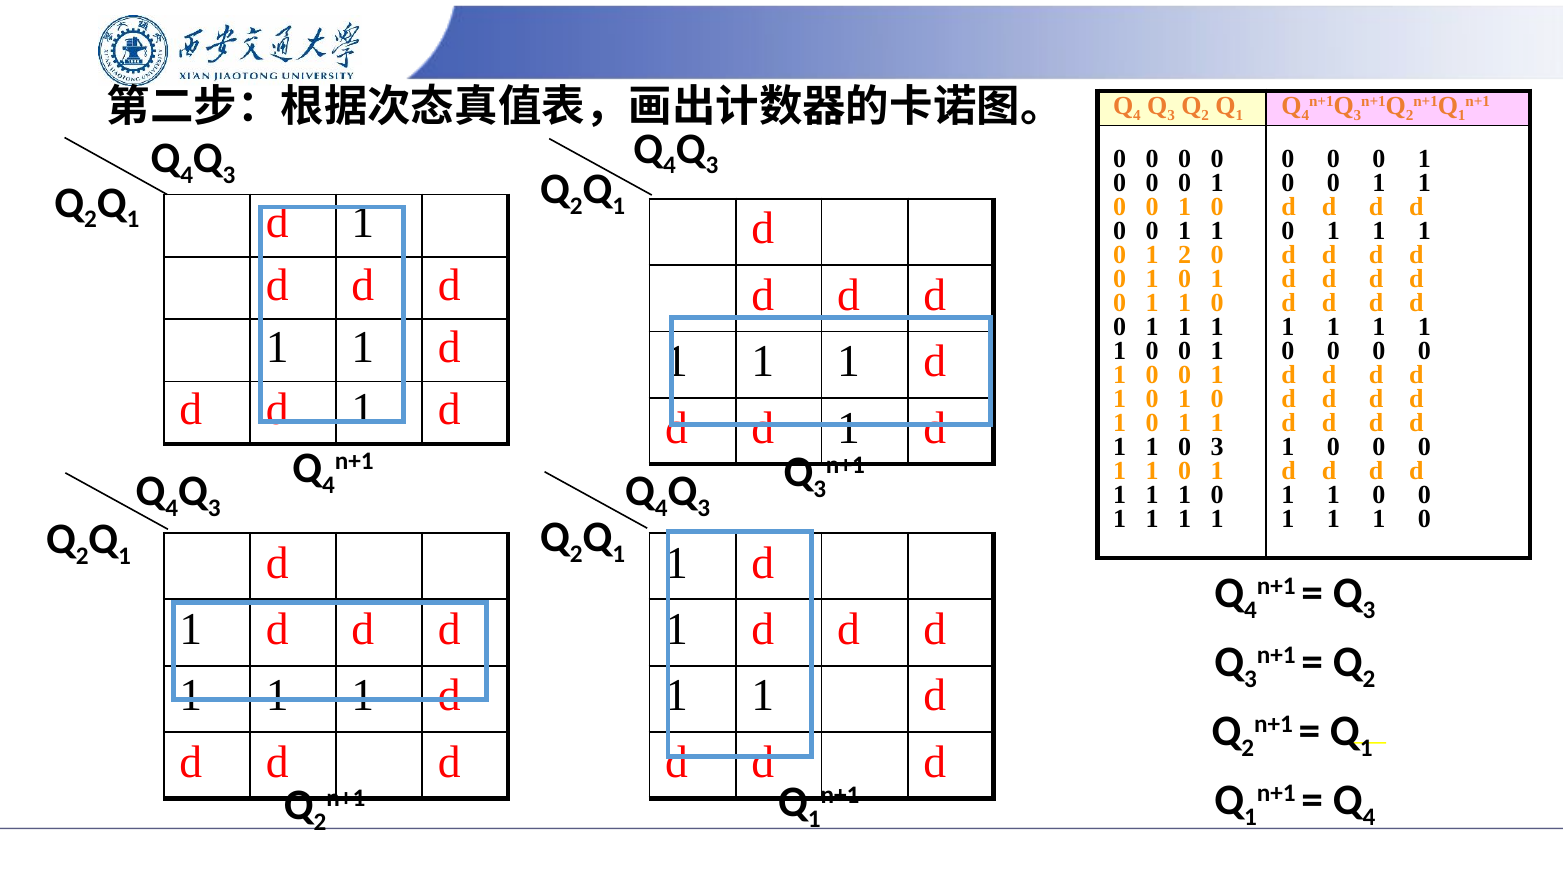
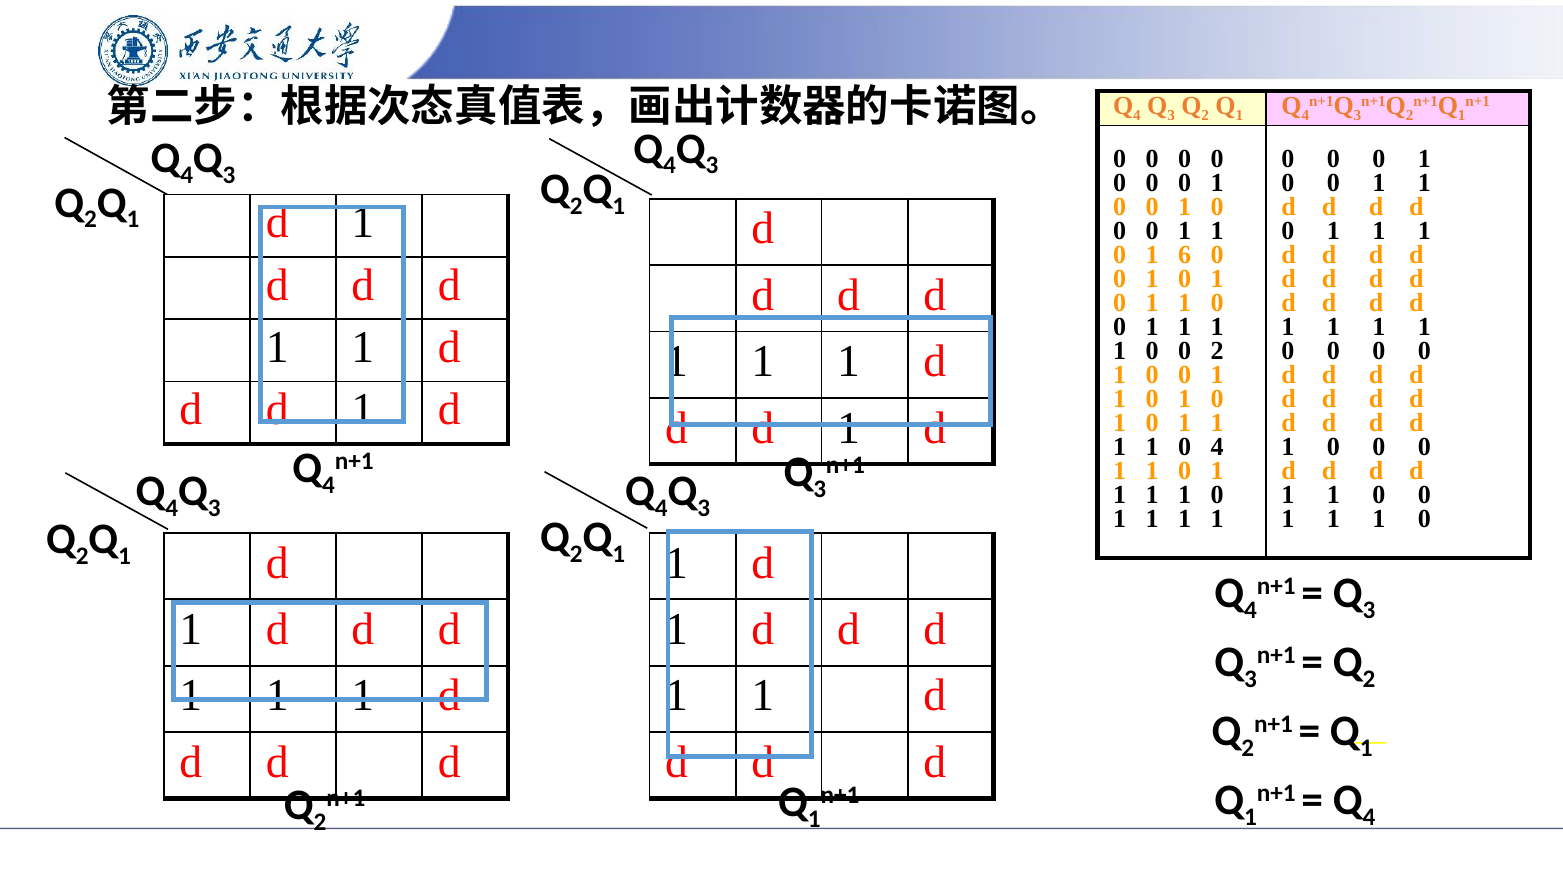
1 2: 2 -> 6 (1185, 255)
1: 1 -> 2 (1217, 351)
0 3: 3 -> 4 (1217, 447)
